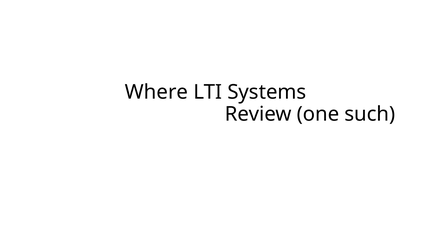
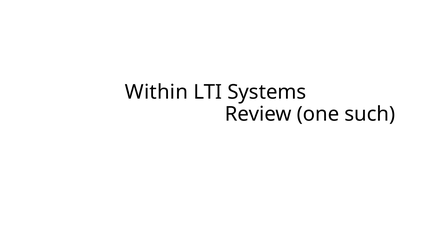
Where: Where -> Within (156, 92)
